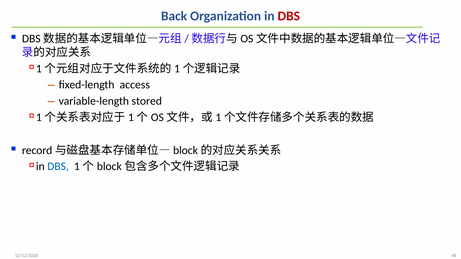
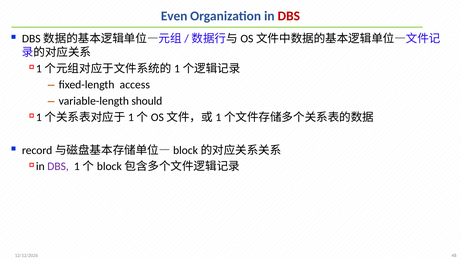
Back: Back -> Even (174, 16)
stored: stored -> should (147, 101)
DBS colour: blue -> purple (58, 167)
